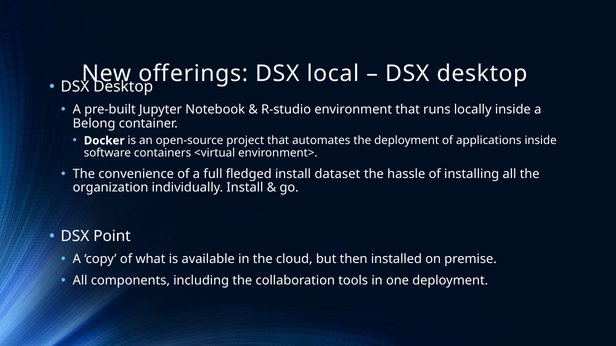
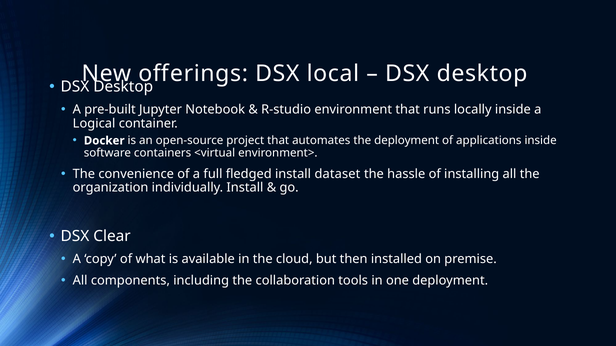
Belong: Belong -> Logical (94, 124)
Point: Point -> Clear (112, 236)
